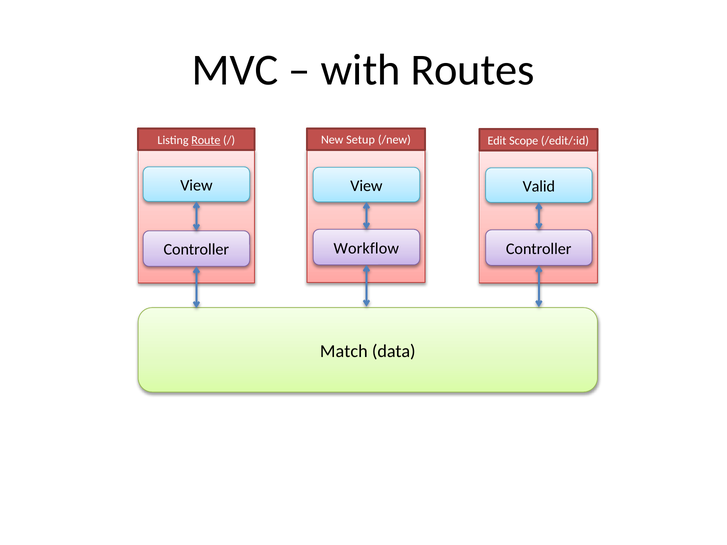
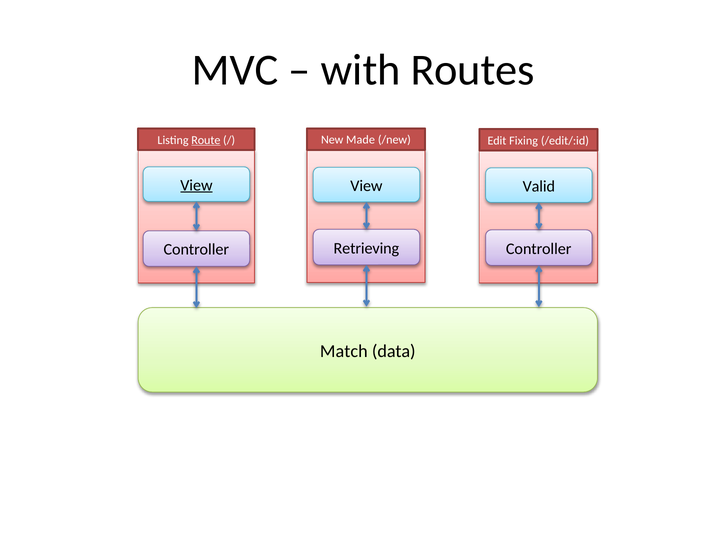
Setup: Setup -> Made (361, 140)
Scope: Scope -> Fixing (524, 141)
View underline: none -> present (196, 185)
Workflow: Workflow -> Retrieving (366, 248)
